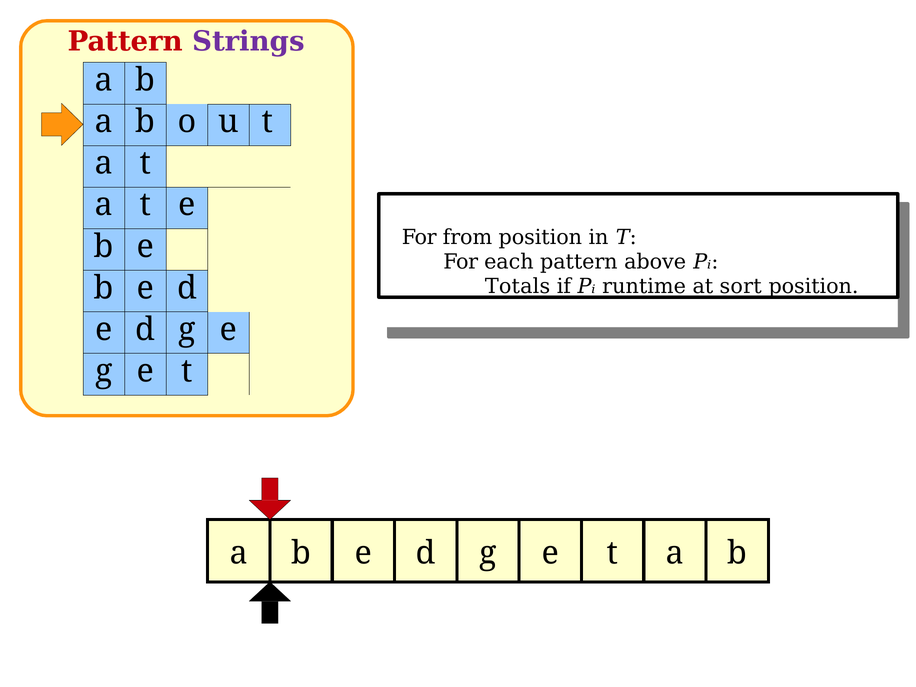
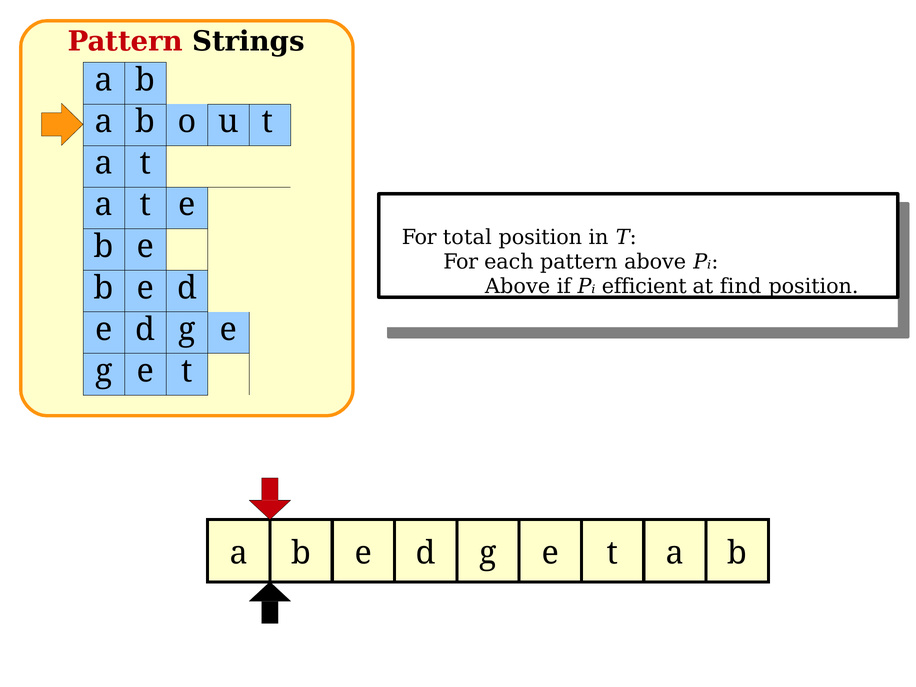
Strings colour: purple -> black (249, 42)
from: from -> total (467, 237)
Totals: Totals -> Above (518, 286)
runtime: runtime -> efficient (644, 286)
sort: sort -> find (741, 286)
